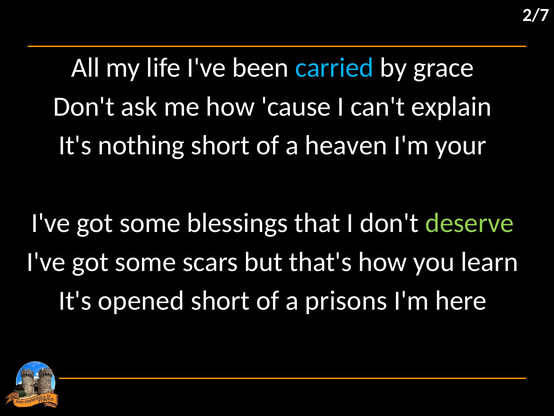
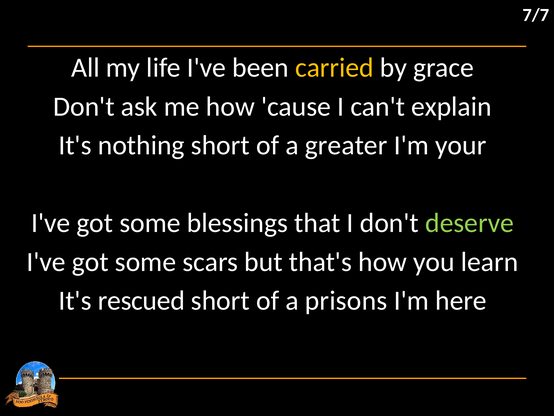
2/7: 2/7 -> 7/7 (536, 15)
carried colour: light blue -> yellow (334, 68)
heaven: heaven -> greater (346, 145)
opened: opened -> rescued (141, 300)
